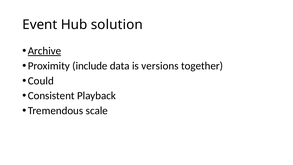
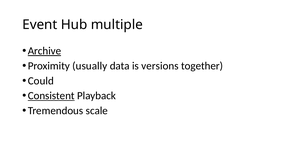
solution: solution -> multiple (117, 25)
include: include -> usually (90, 66)
Consistent underline: none -> present (51, 96)
